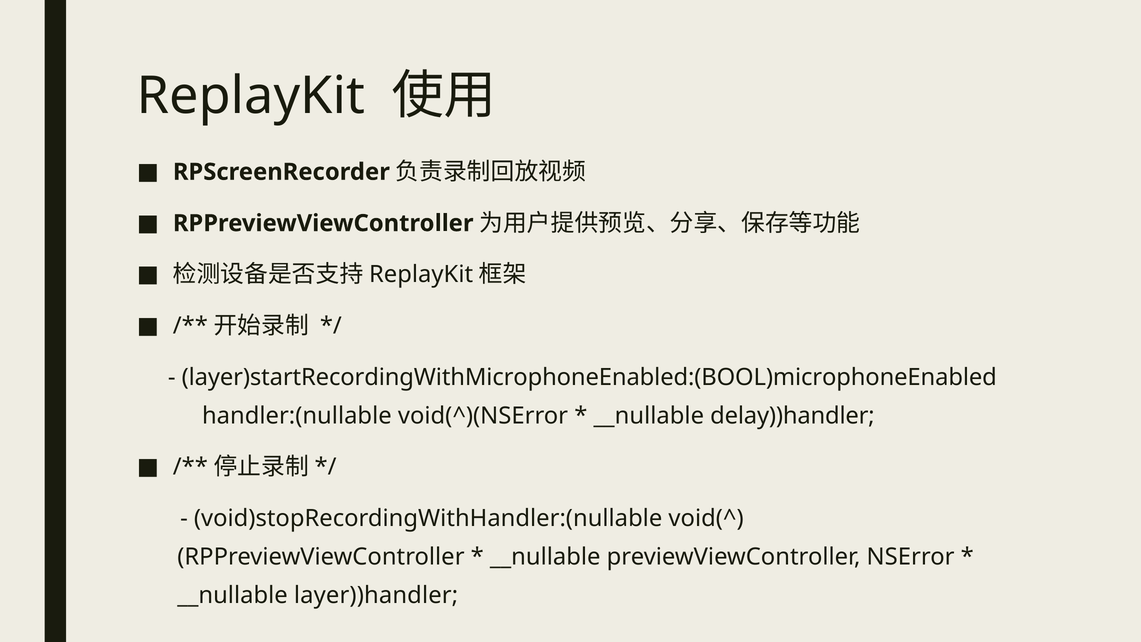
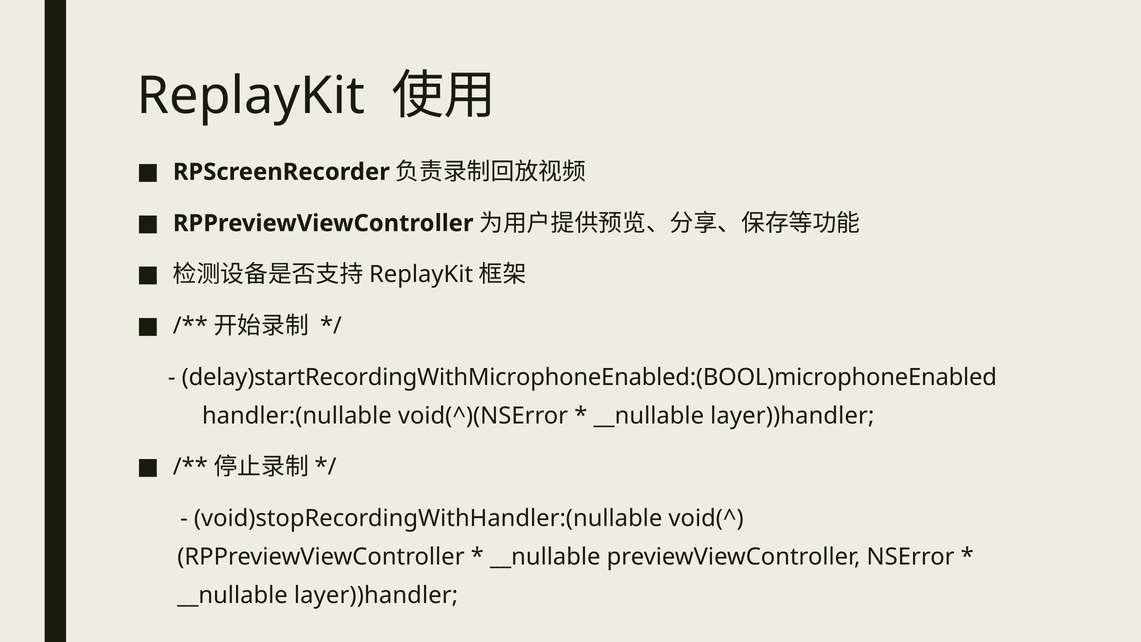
layer)startRecordingWithMicrophoneEnabled:(BOOL)microphoneEnabled: layer)startRecordingWithMicrophoneEnabled:(BOOL)microphoneEnabled -> delay)startRecordingWithMicrophoneEnabled:(BOOL)microphoneEnabled (589, 377)
delay))handler: delay))handler -> layer))handler (792, 416)
